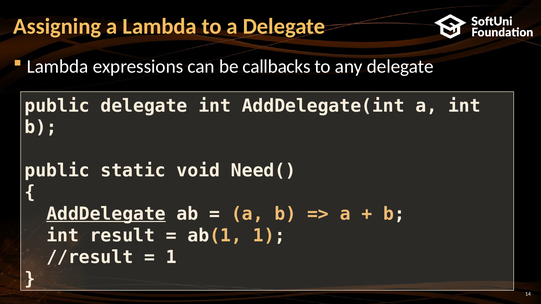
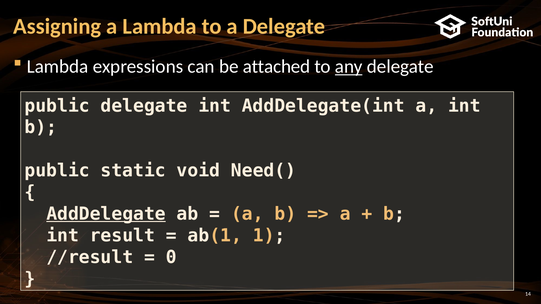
callbacks: callbacks -> attached (277, 67)
any underline: none -> present (349, 67)
1: 1 -> 0 (171, 257)
